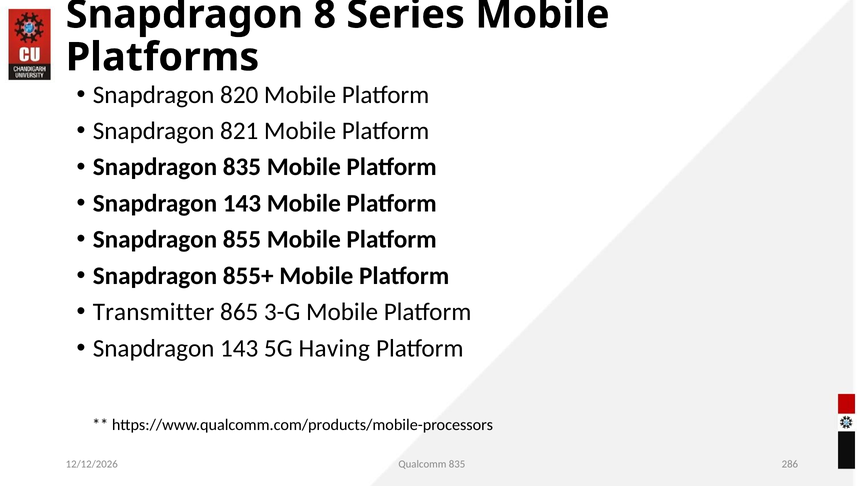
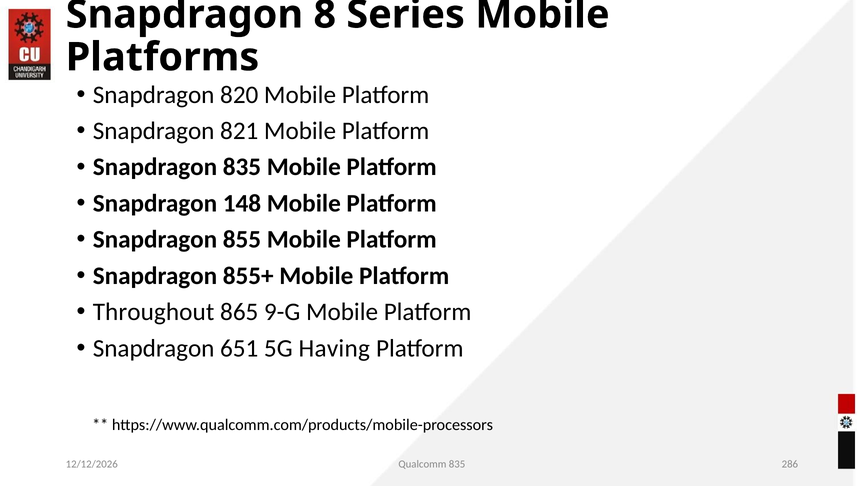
143: 143 -> 148 (242, 203)
Transmitter: Transmitter -> Throughout (154, 312)
3-G: 3-G -> 9-G (282, 312)
143: 143 -> 651 (239, 348)
